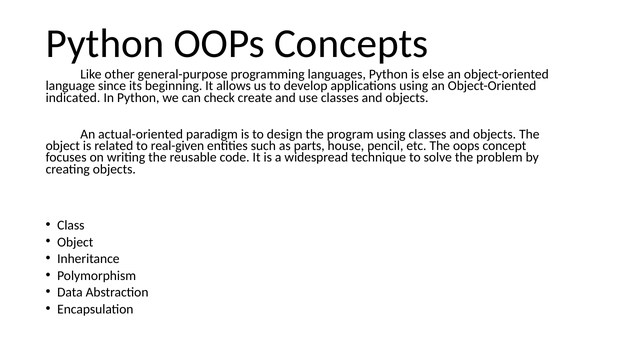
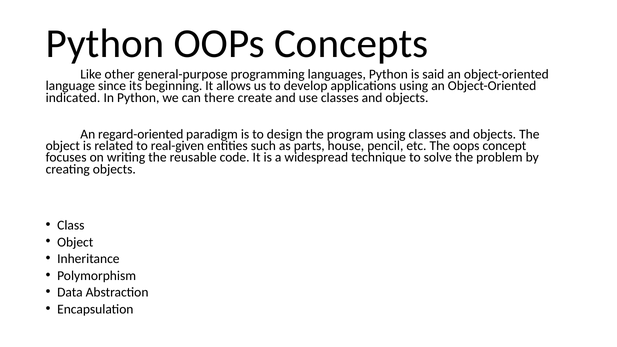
else: else -> said (433, 74)
check: check -> there (219, 98)
actual-oriented: actual-oriented -> regard-oriented (141, 134)
